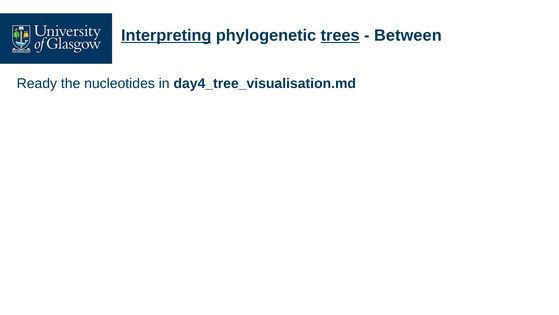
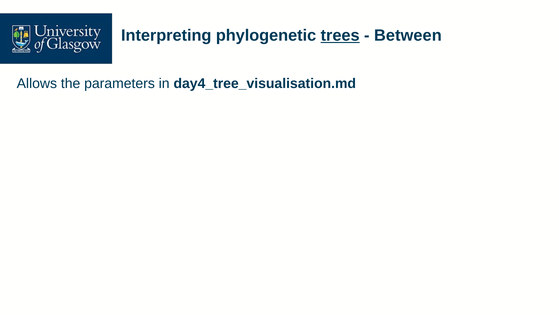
Interpreting underline: present -> none (166, 35)
Ready: Ready -> Allows (37, 83)
nucleotides: nucleotides -> parameters (120, 83)
